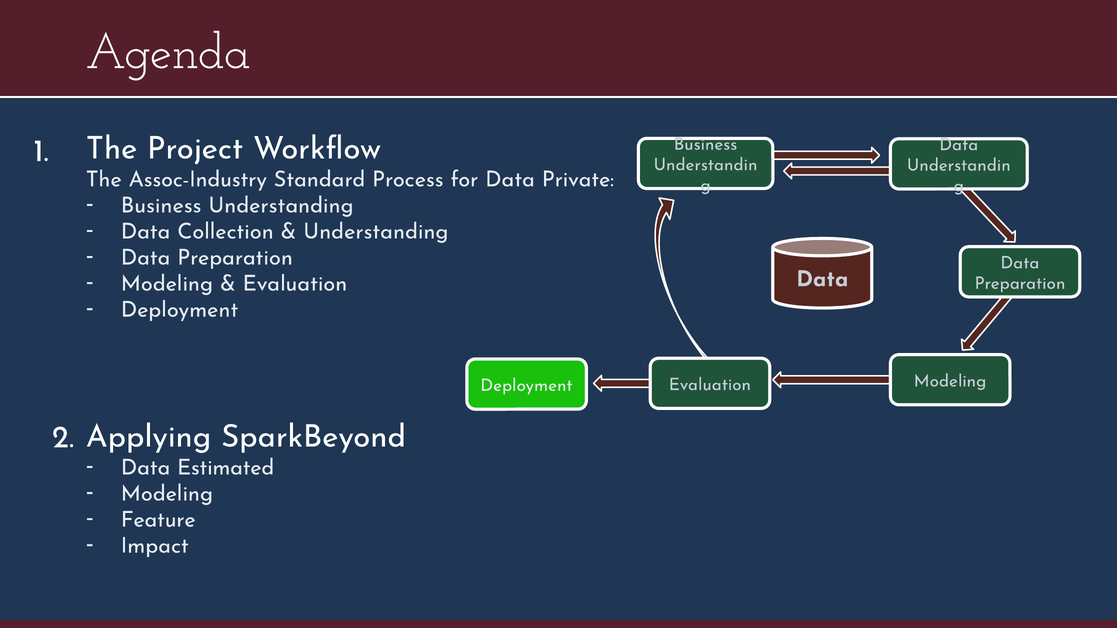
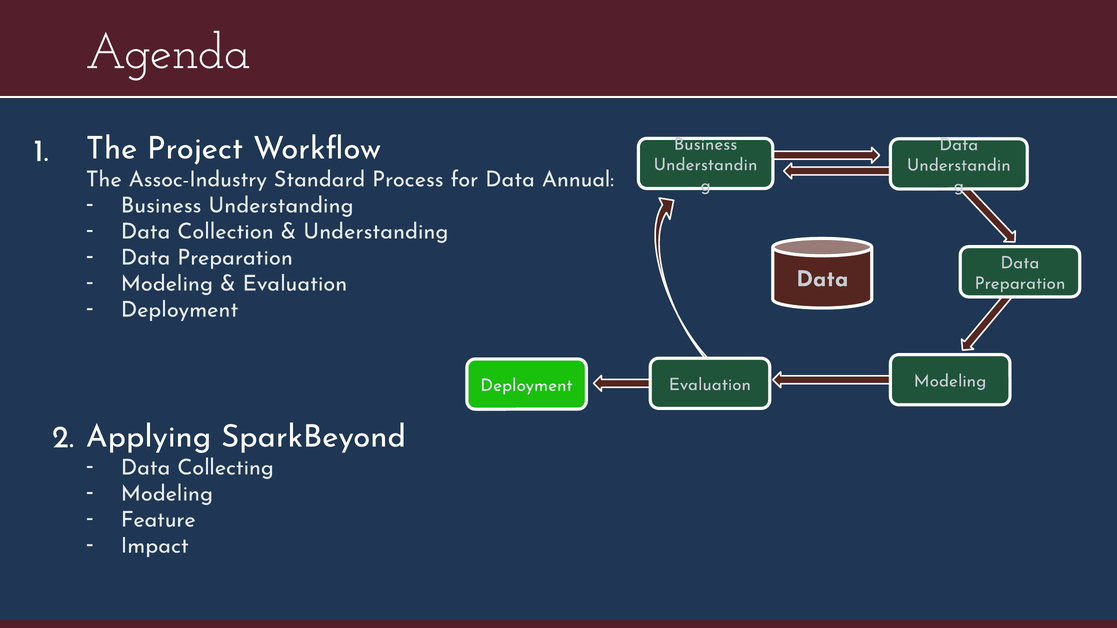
Private: Private -> Annual (578, 179)
Estimated: Estimated -> Collecting (226, 468)
